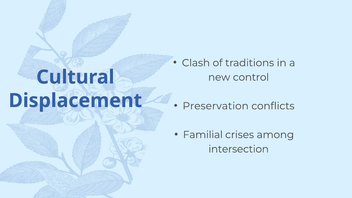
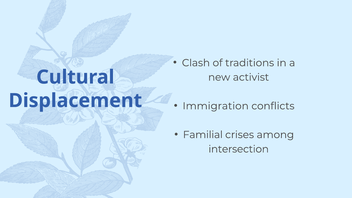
control: control -> activist (251, 77)
Preservation: Preservation -> Immigration (216, 106)
